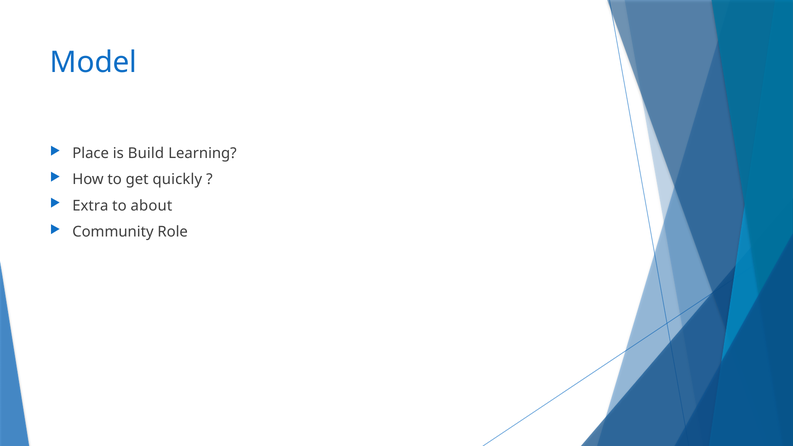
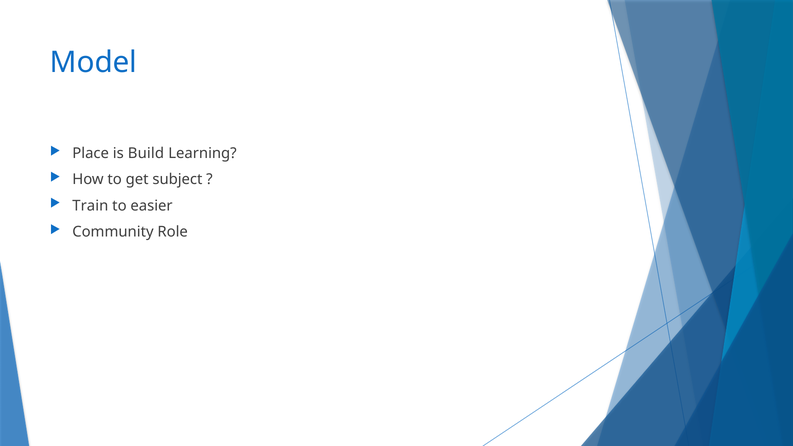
quickly: quickly -> subject (177, 180)
Extra: Extra -> Train (90, 206)
about: about -> easier (152, 206)
